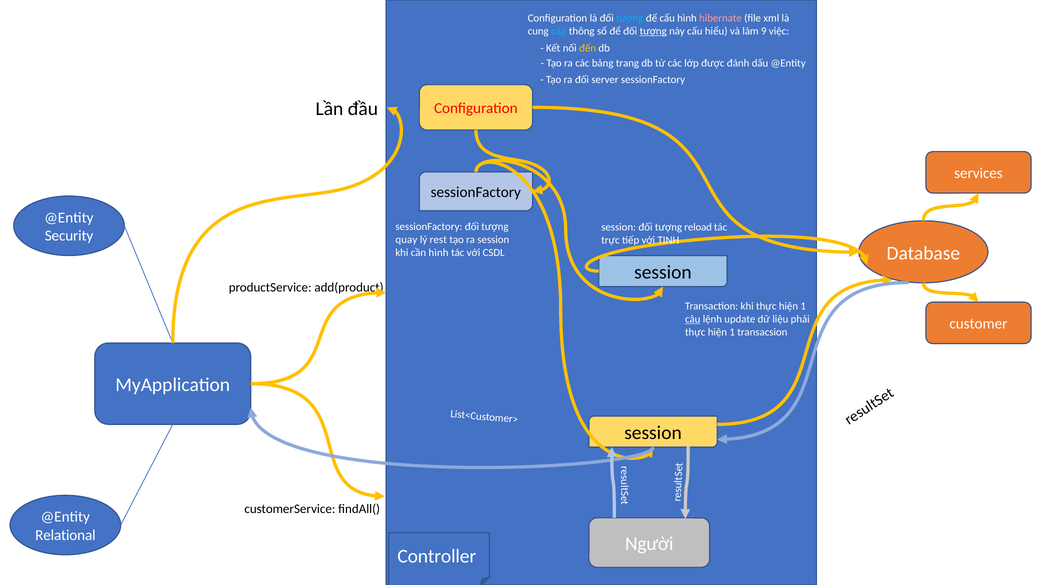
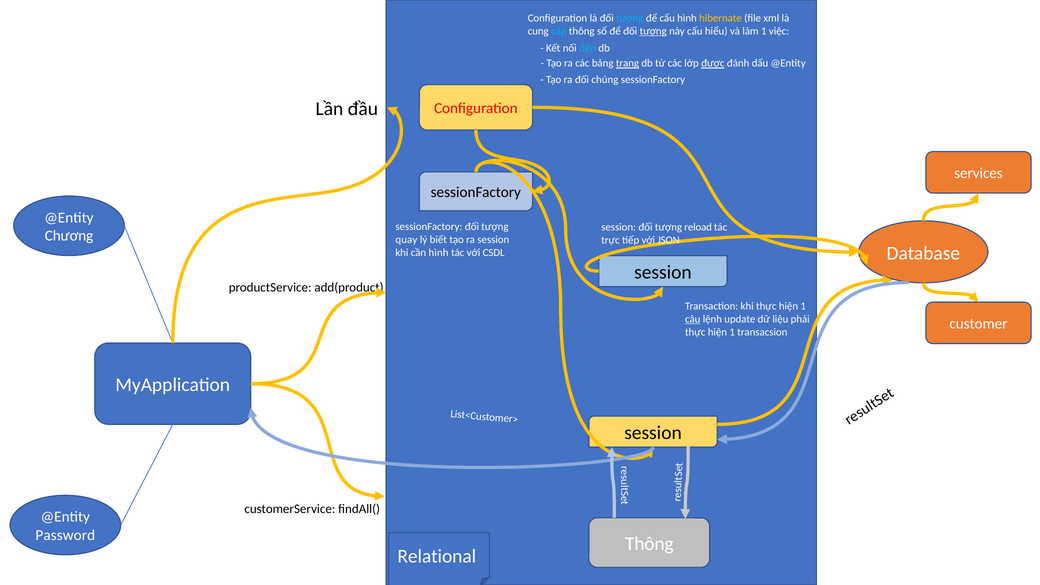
hibernate colour: pink -> yellow (720, 18)
làm 9: 9 -> 1 (764, 31)
đến colour: yellow -> light blue (588, 48)
trang underline: none -> present (627, 63)
được underline: none -> present (713, 63)
server: server -> chúng (605, 79)
Security: Security -> Chương (69, 236)
rest: rest -> biết (438, 240)
TINH: TINH -> JSON (669, 240)
Relational: Relational -> Password (65, 535)
Người: Người -> Thông (649, 544)
Controller: Controller -> Relational (437, 556)
